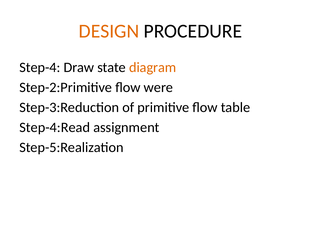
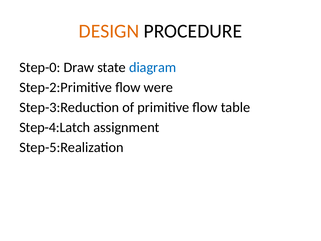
Step-4: Step-4 -> Step-0 (40, 67)
diagram colour: orange -> blue (153, 67)
Step-4:Read: Step-4:Read -> Step-4:Latch (55, 127)
